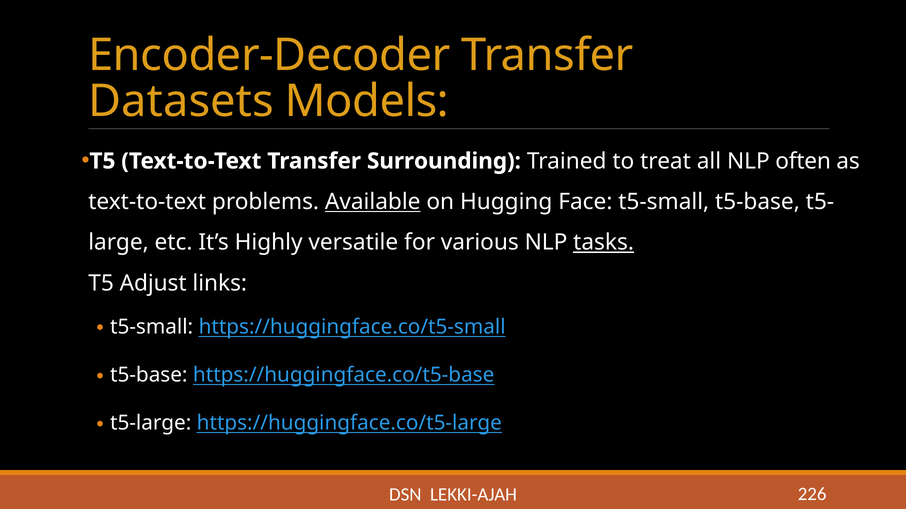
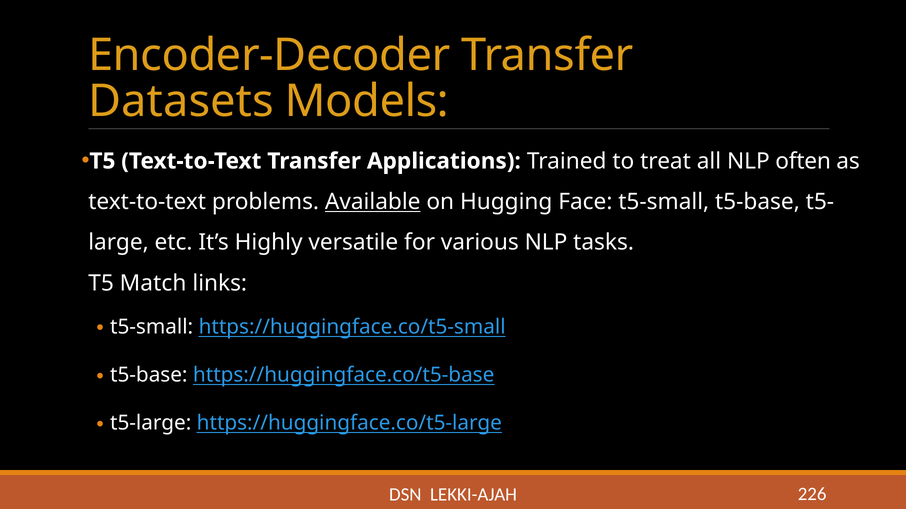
Surrounding: Surrounding -> Applications (444, 161)
tasks underline: present -> none (604, 243)
Adjust: Adjust -> Match (153, 284)
